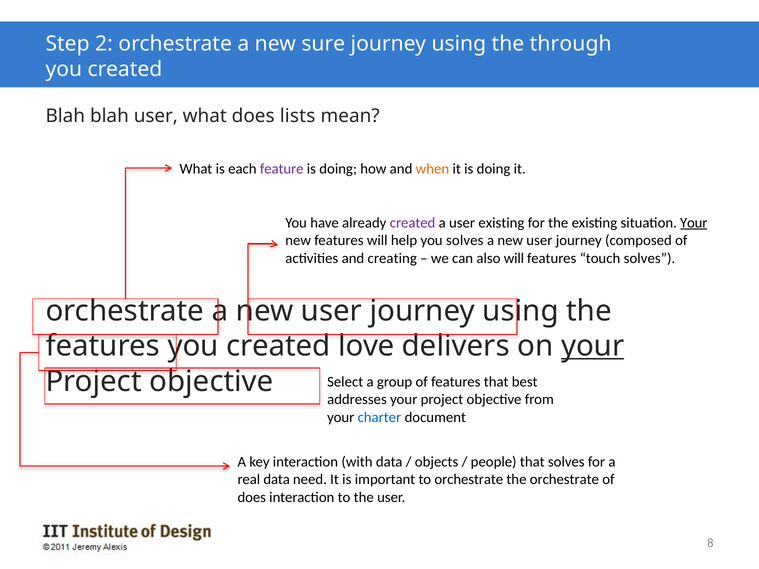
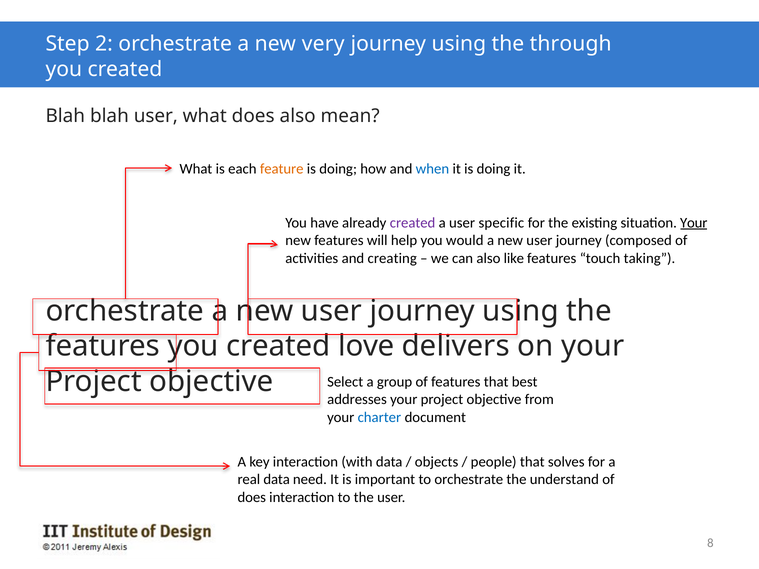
sure: sure -> very (323, 44)
does lists: lists -> also (298, 116)
feature colour: purple -> orange (282, 169)
when colour: orange -> blue (432, 169)
user existing: existing -> specific (501, 223)
you solves: solves -> would (465, 241)
also will: will -> like (514, 258)
touch solves: solves -> taking (649, 258)
your underline: present -> none (593, 346)
the orchestrate: orchestrate -> understand (564, 480)
